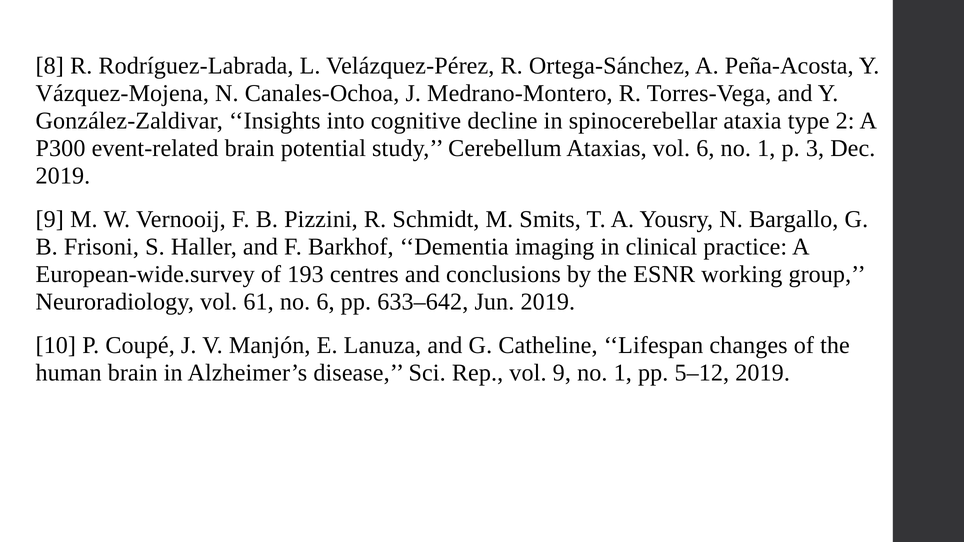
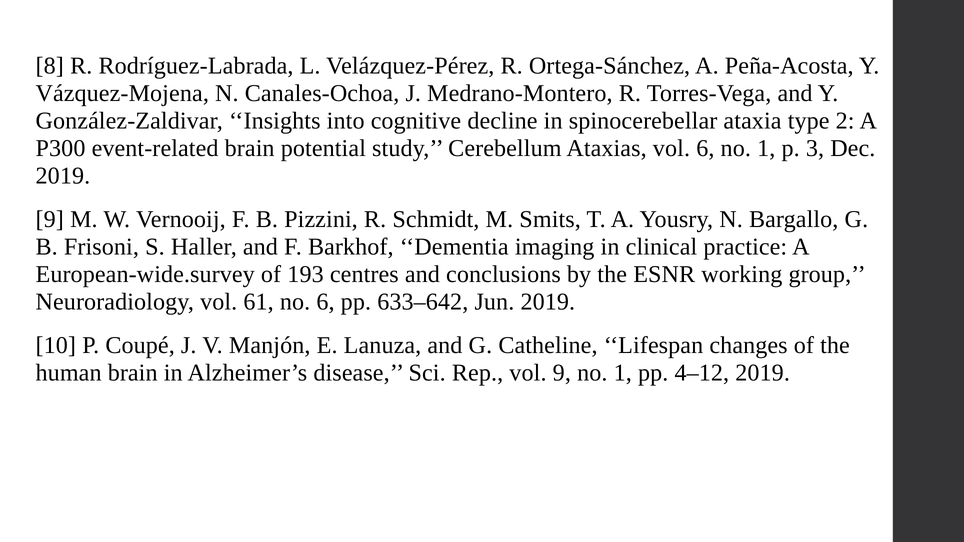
5–12: 5–12 -> 4–12 (702, 373)
